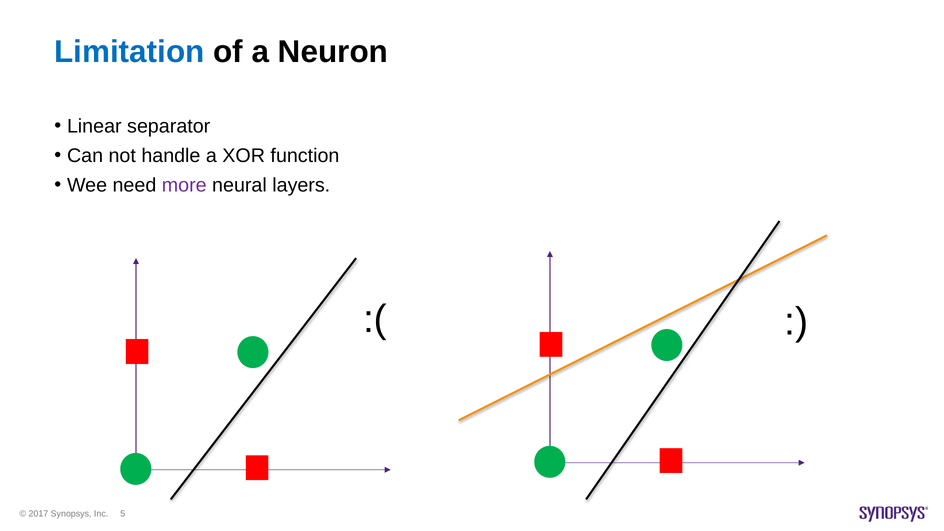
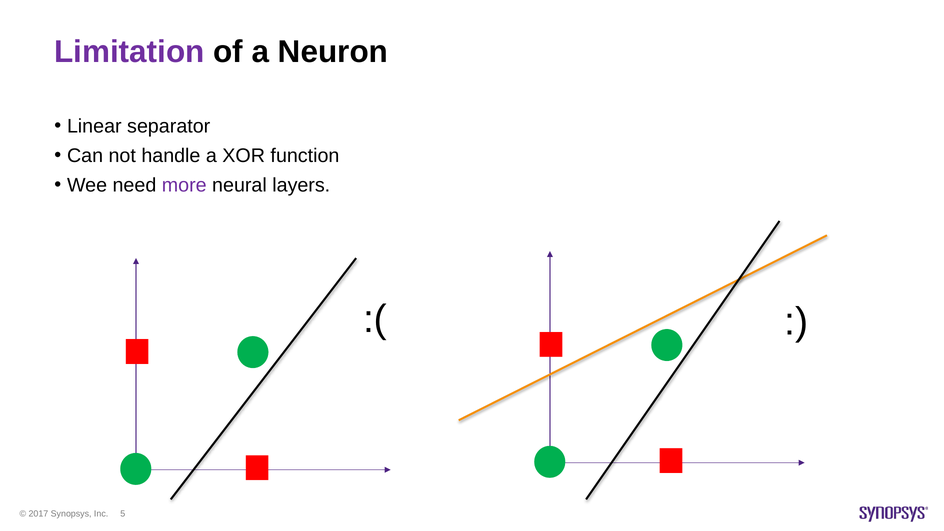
Limitation colour: blue -> purple (129, 52)
